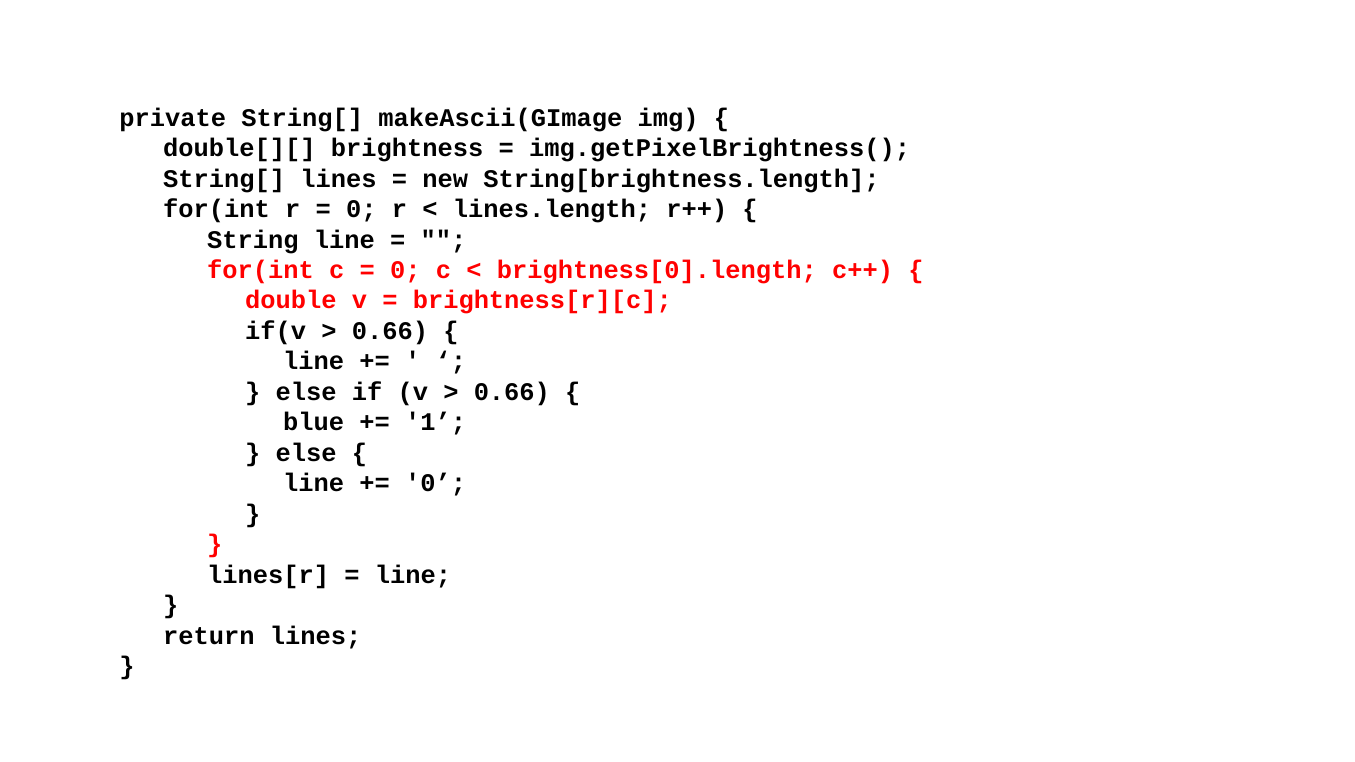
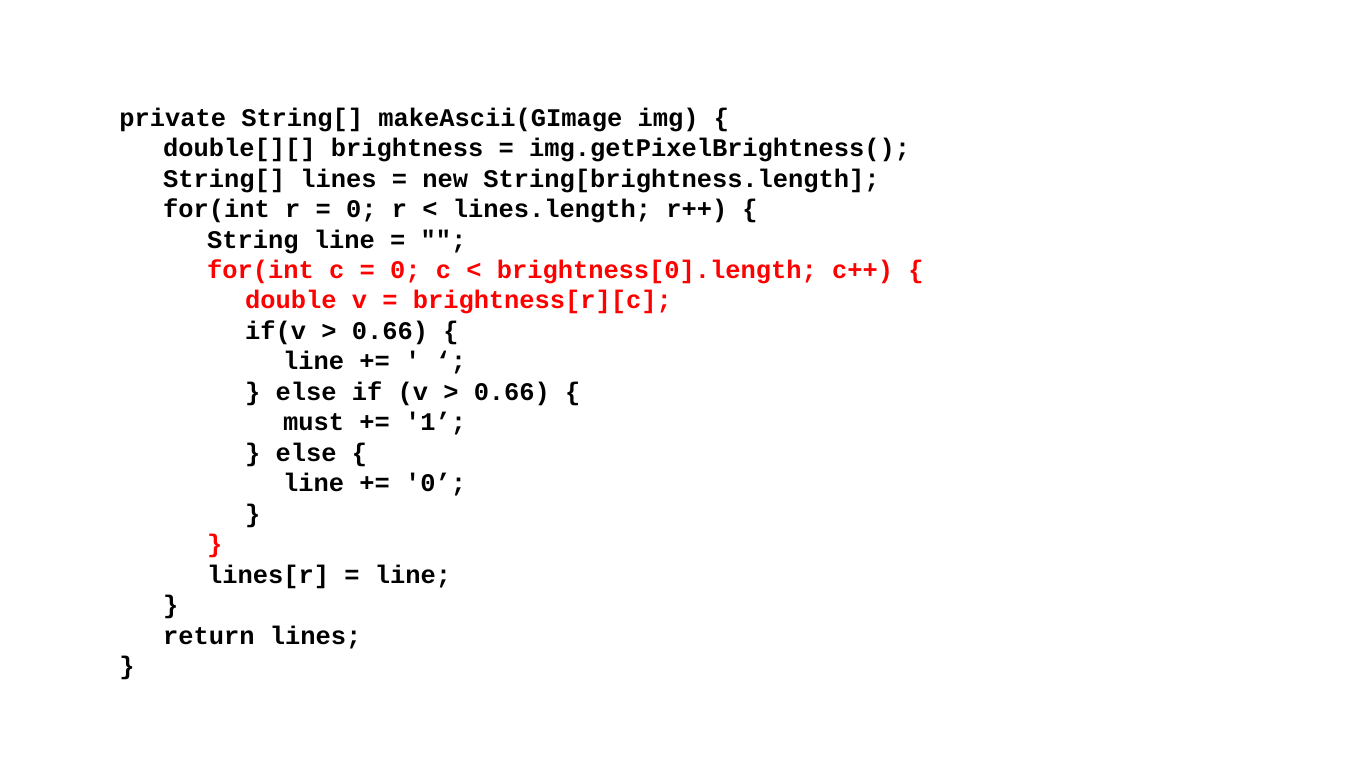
blue: blue -> must (314, 423)
